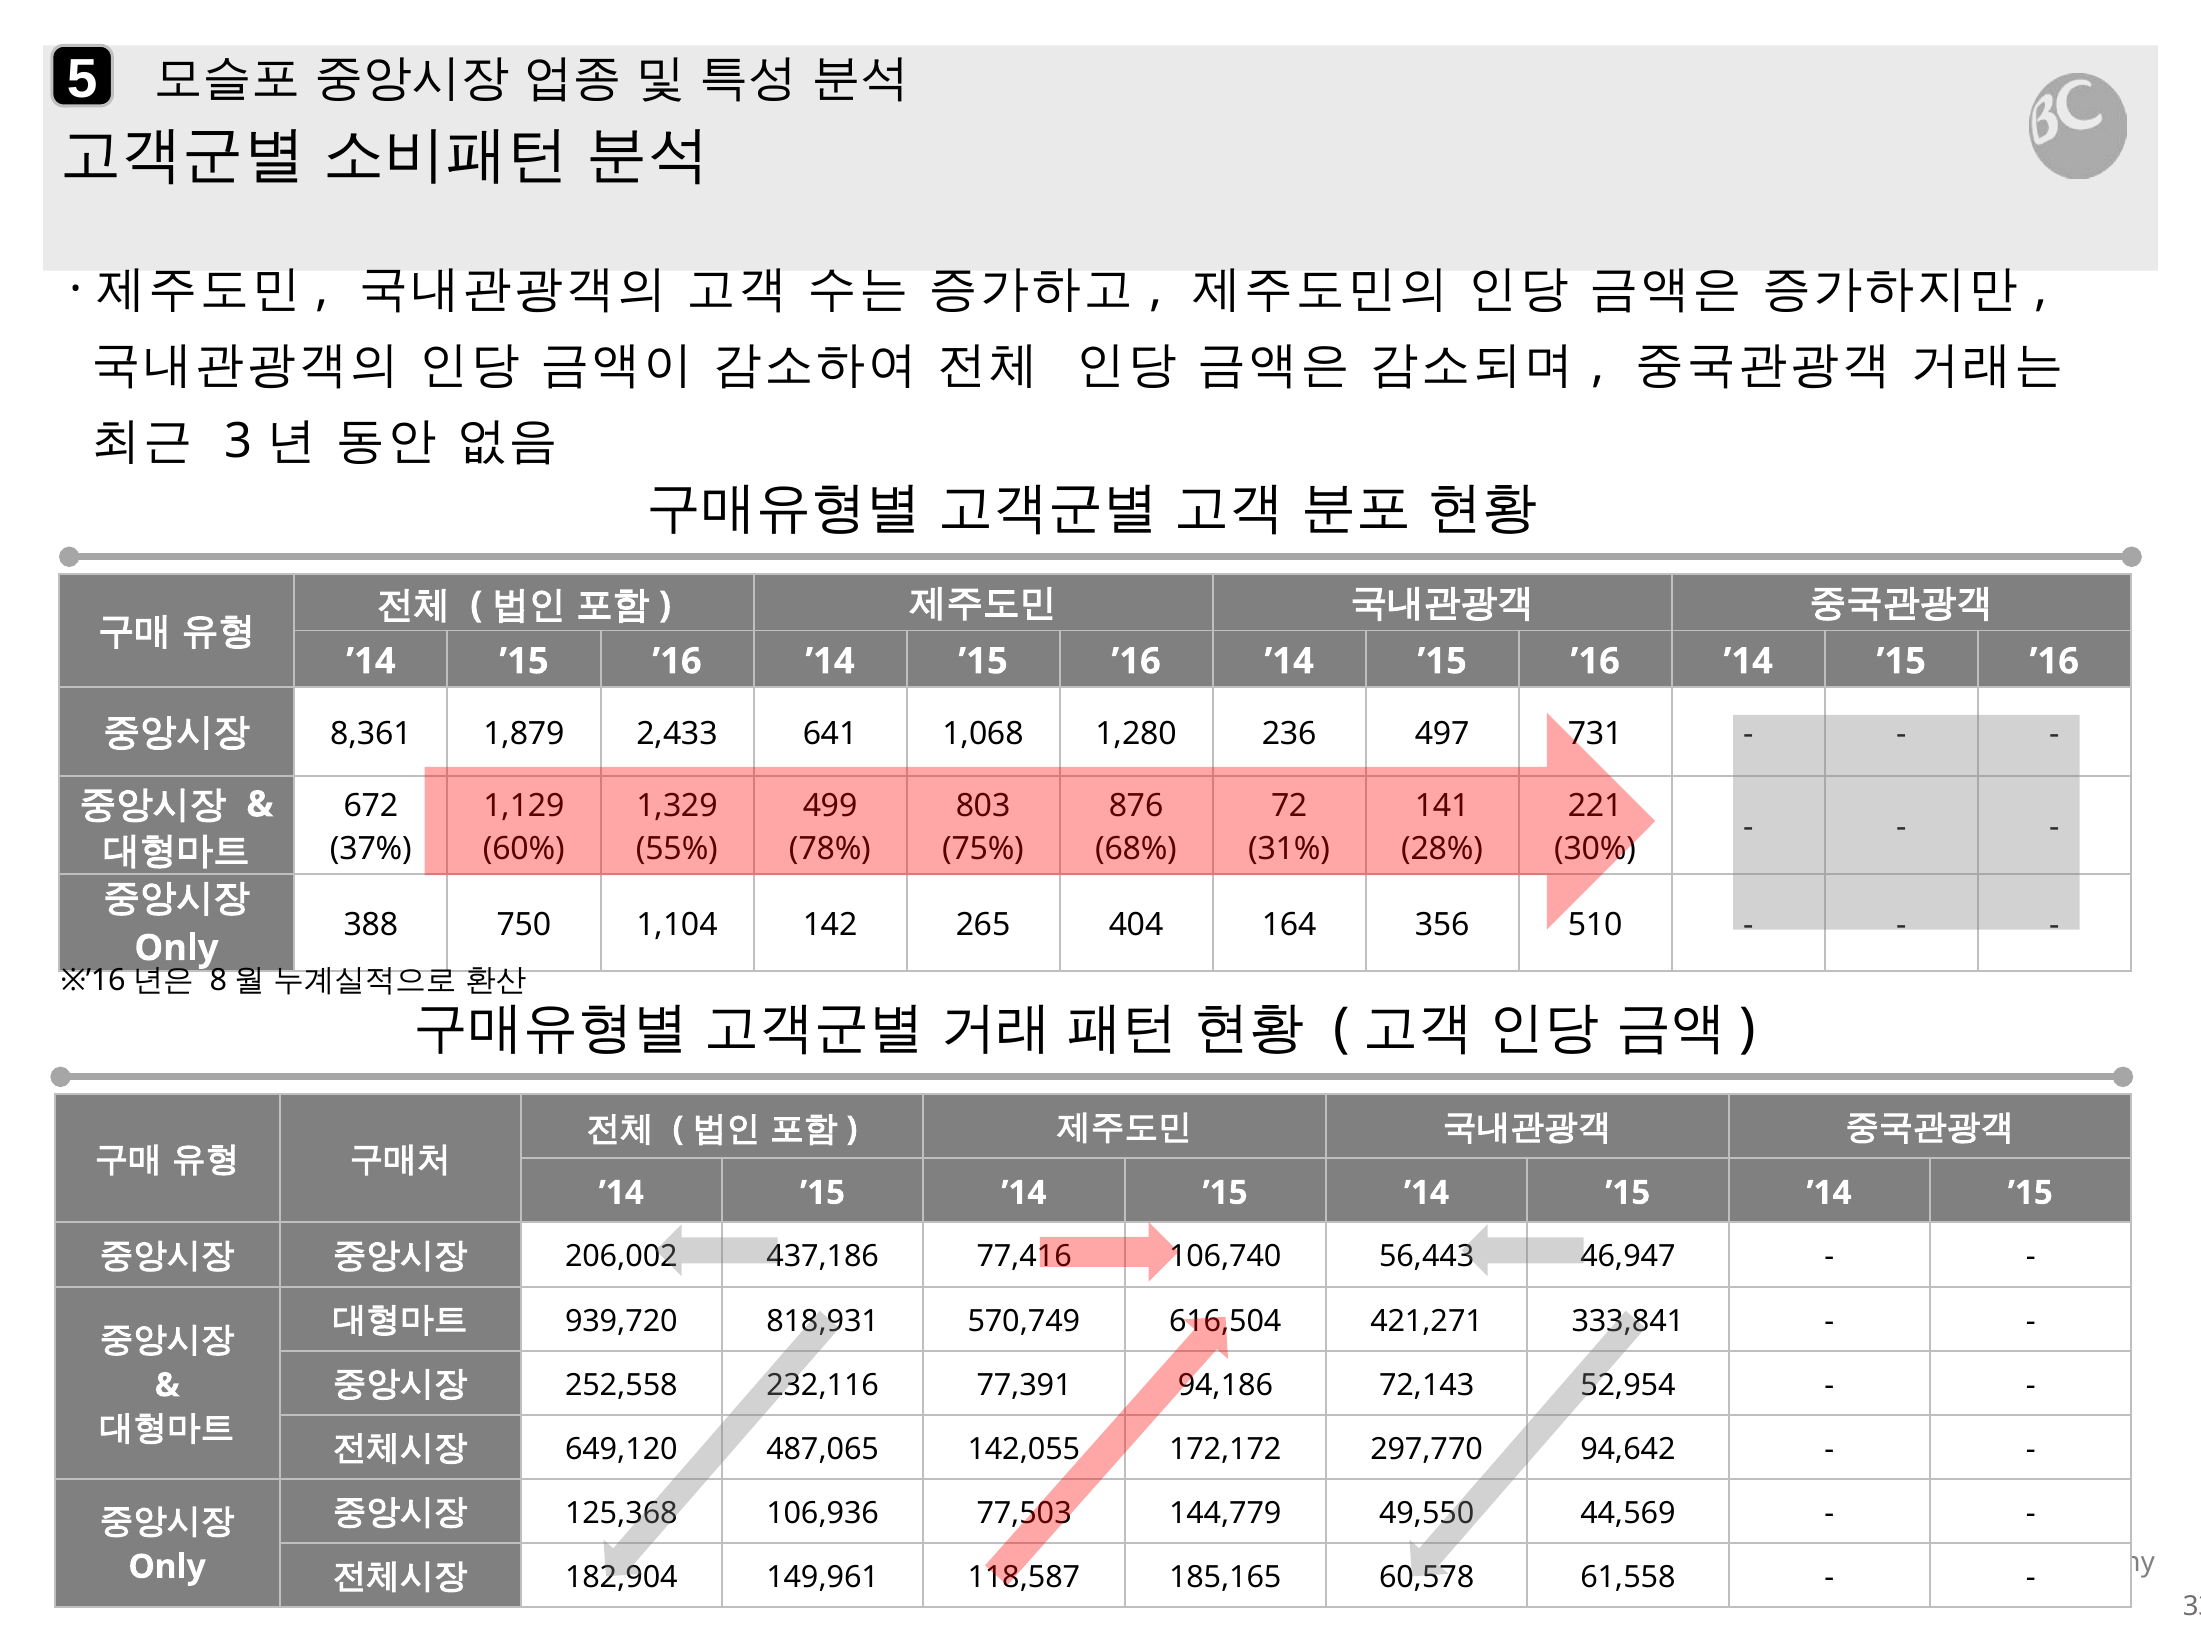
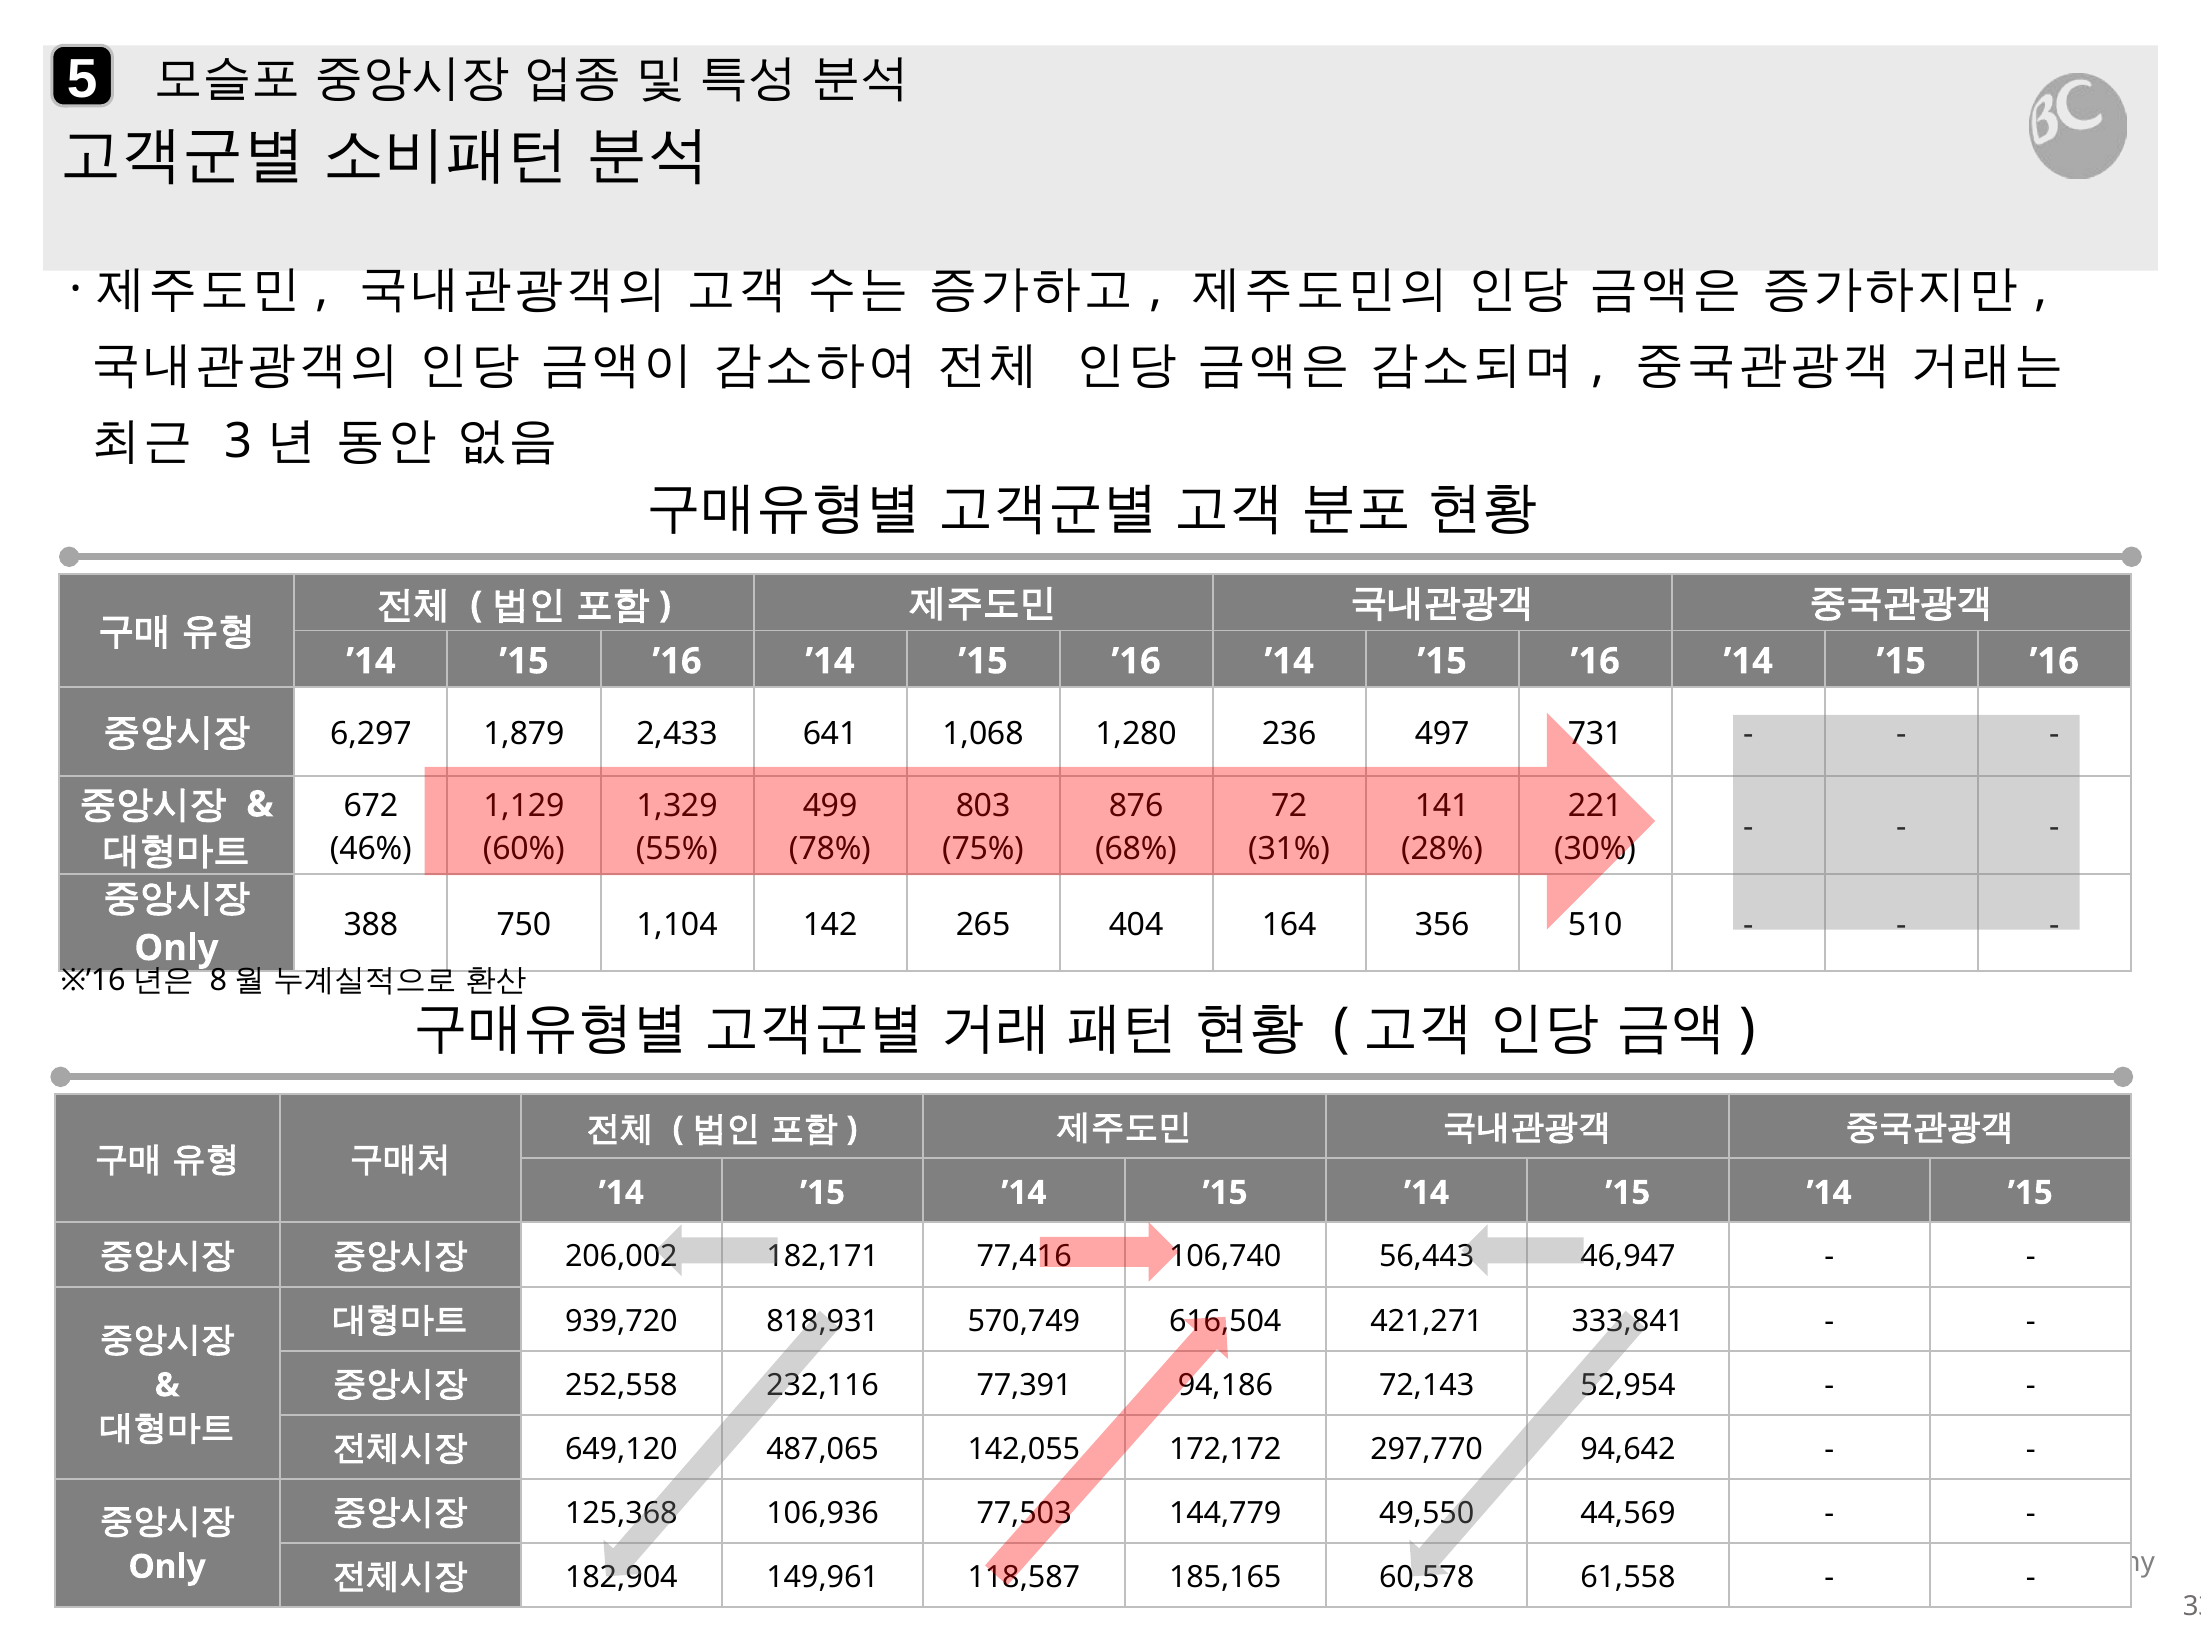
8,361: 8,361 -> 6,297 (371, 734)
37%: 37% -> 46% (371, 849)
437,186: 437,186 -> 182,171 (823, 1257)
